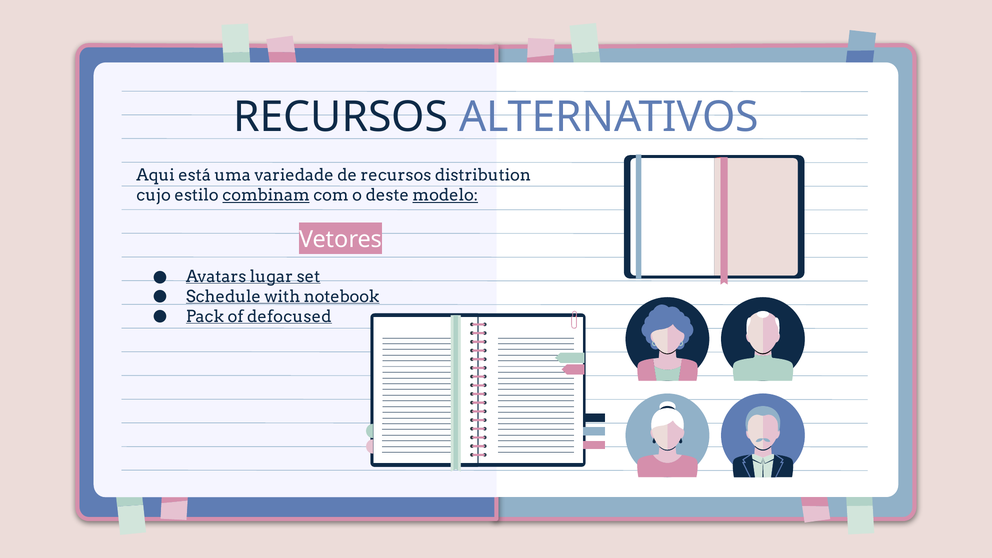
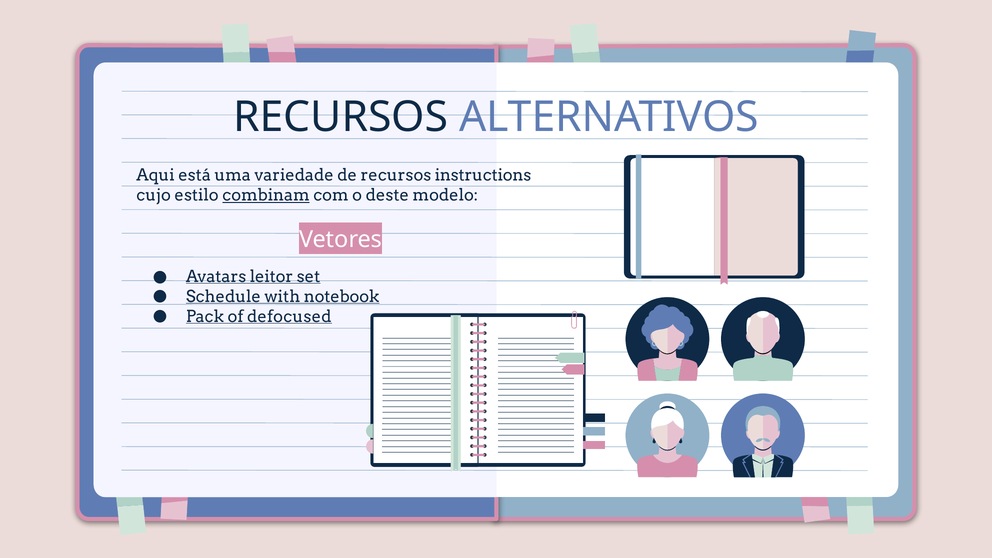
distribution: distribution -> instructions (483, 175)
modelo underline: present -> none (445, 195)
lugar: lugar -> leitor (272, 277)
